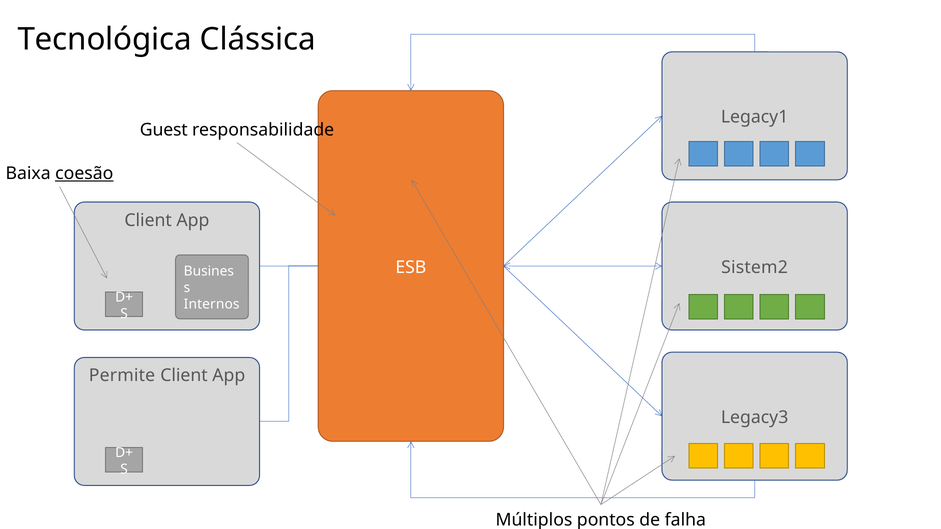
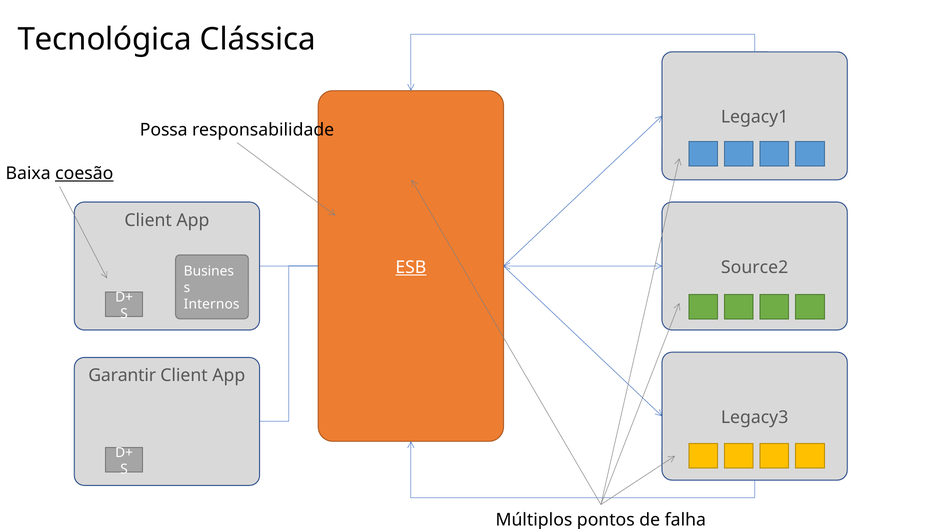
Guest: Guest -> Possa (164, 130)
ESB underline: none -> present (411, 267)
Sistem2: Sistem2 -> Source2 (755, 267)
Permite: Permite -> Garantir (122, 376)
